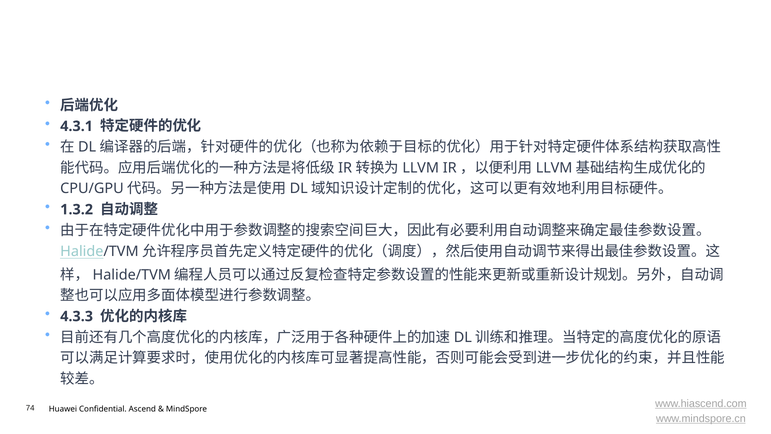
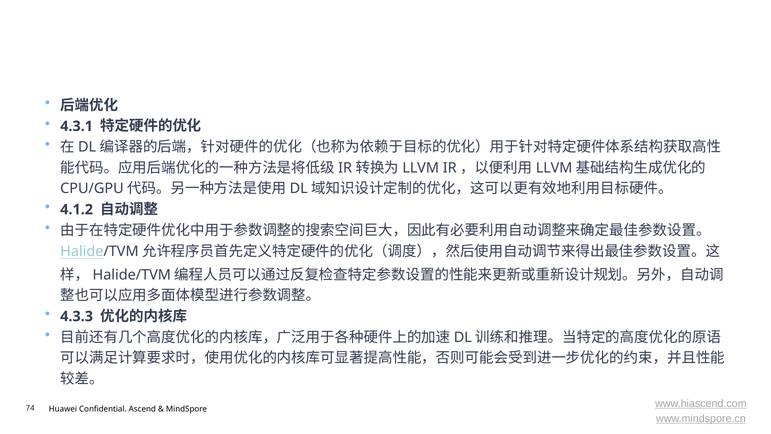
1.3.2: 1.3.2 -> 4.1.2 (77, 209)
